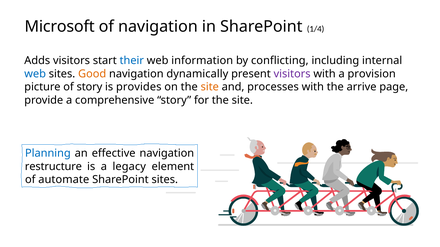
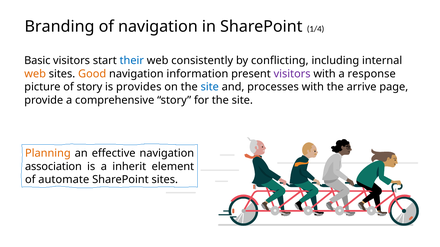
Microsoft: Microsoft -> Branding (60, 27)
Adds: Adds -> Basic (37, 61)
information: information -> consistently (202, 61)
web colour: blue -> orange (35, 74)
dynamically: dynamically -> information (197, 74)
provision: provision -> response (372, 74)
site colour: orange -> blue (210, 87)
Planning colour: blue -> orange (48, 154)
restructure: restructure -> association (53, 167)
legacy: legacy -> inherit (129, 167)
